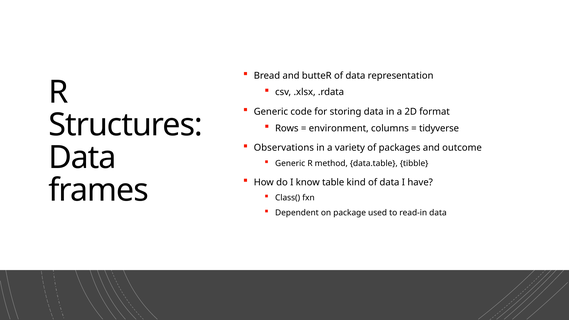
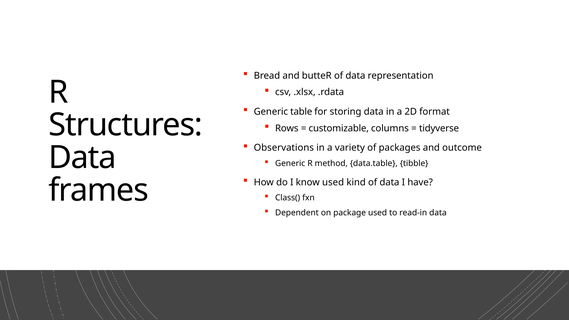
code: code -> table (301, 112)
environment: environment -> customizable (339, 128)
know table: table -> used (333, 182)
